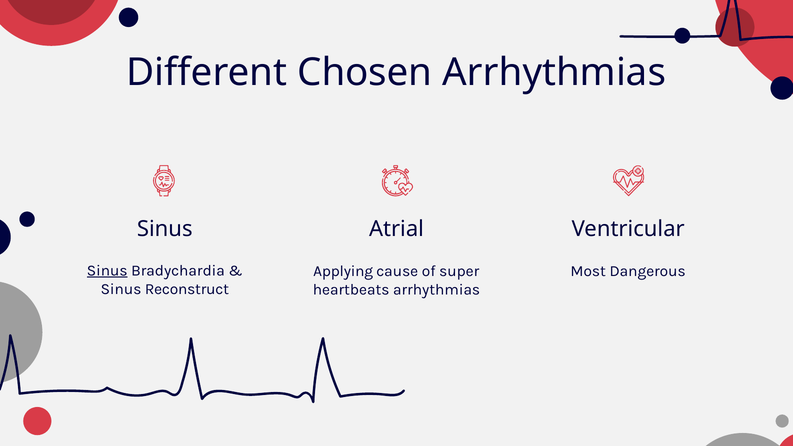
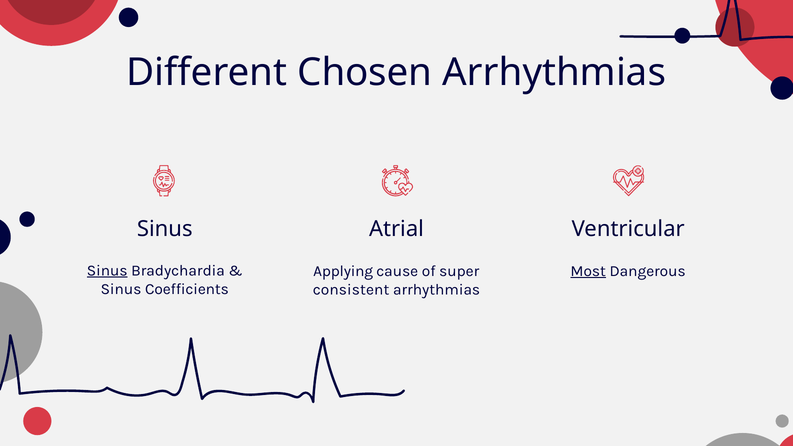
Most underline: none -> present (588, 271)
Reconstruct: Reconstruct -> Coefficients (187, 289)
heartbeats: heartbeats -> consistent (351, 290)
